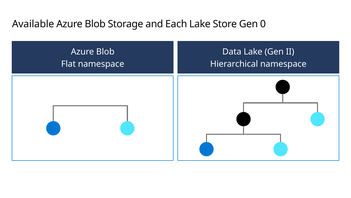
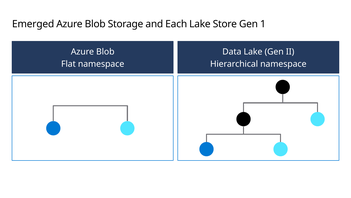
Available: Available -> Emerged (33, 24)
0: 0 -> 1 (263, 24)
